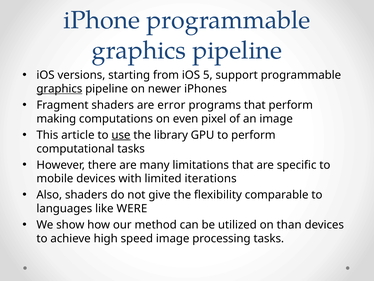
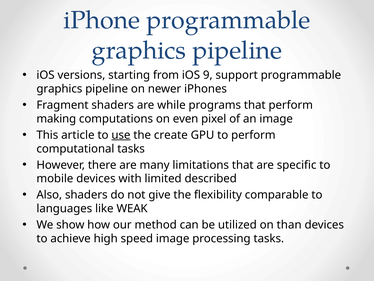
5: 5 -> 9 (208, 75)
graphics underline: present -> none (59, 89)
error: error -> while (171, 105)
library: library -> create (171, 135)
iterations: iterations -> described (211, 178)
WERE: WERE -> WEAK (132, 208)
